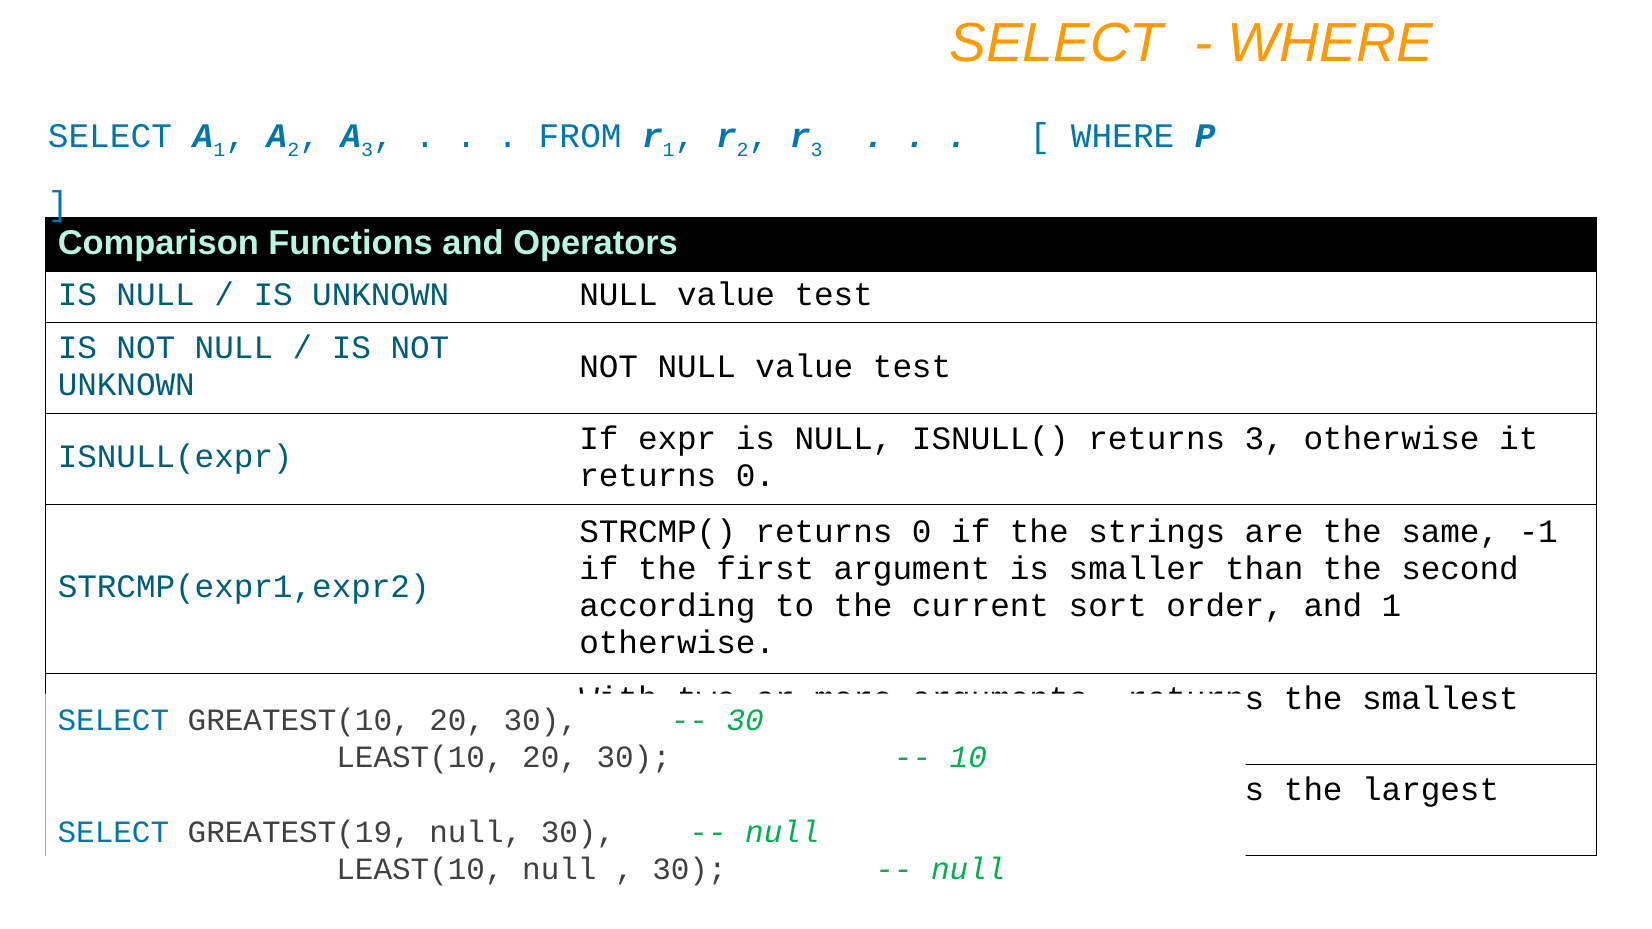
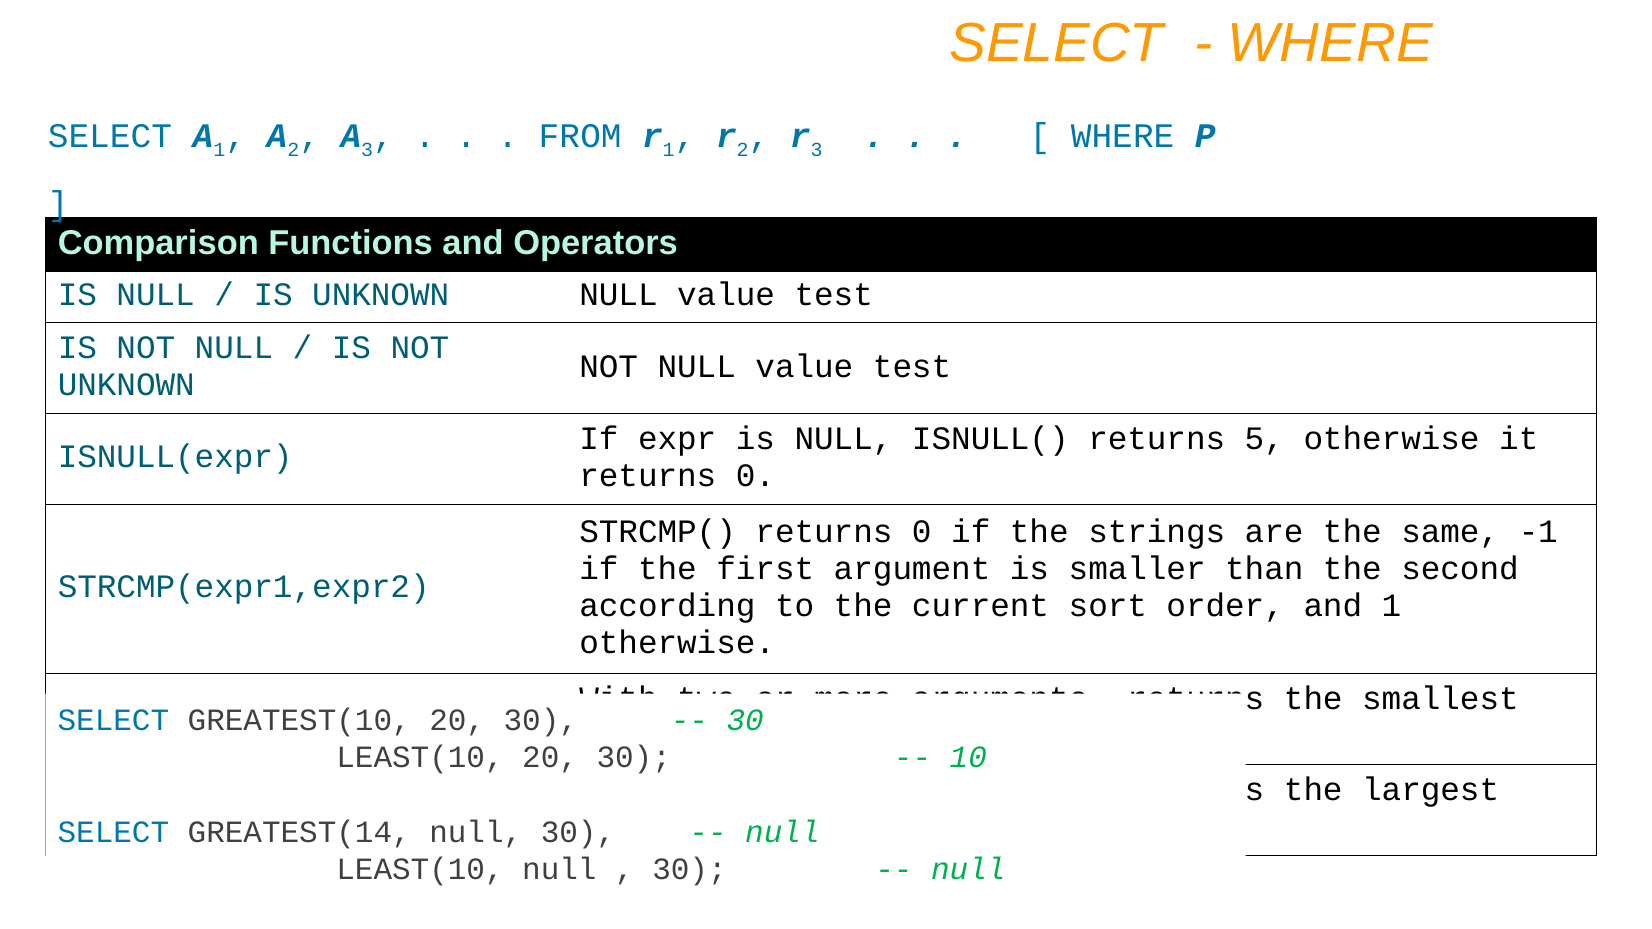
returns 3: 3 -> 5 (1264, 439)
GREATEST(19: GREATEST(19 -> GREATEST(14 (299, 832)
